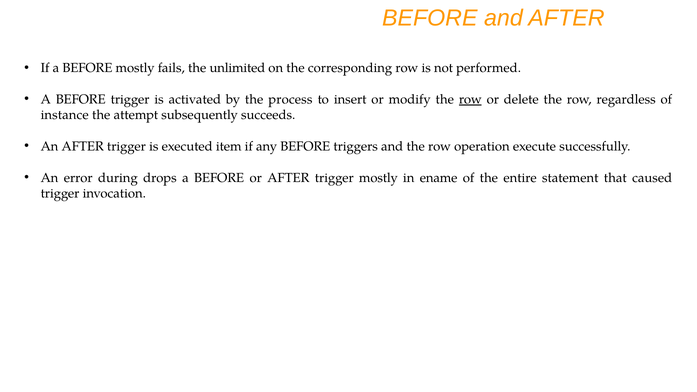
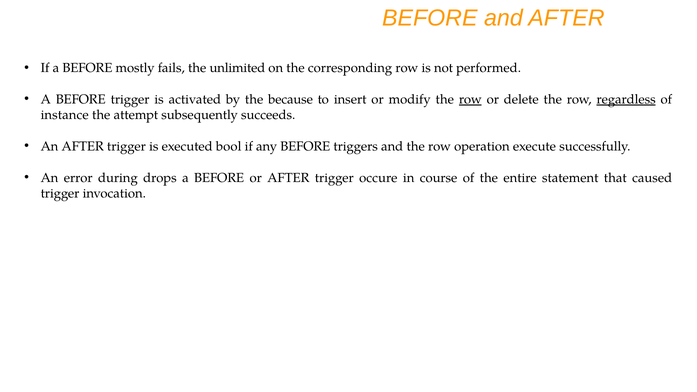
process: process -> because (291, 99)
regardless underline: none -> present (626, 99)
item: item -> bool (229, 146)
trigger mostly: mostly -> occure (378, 178)
ename: ename -> course (439, 178)
